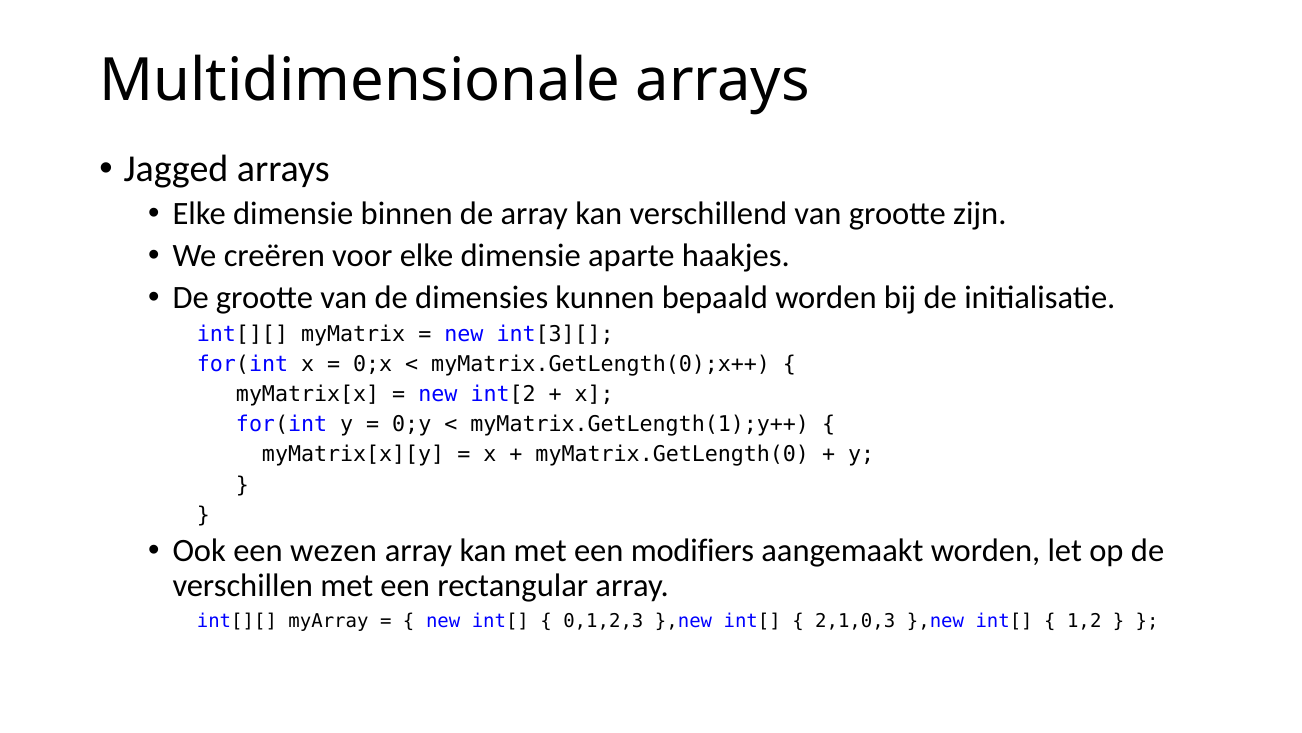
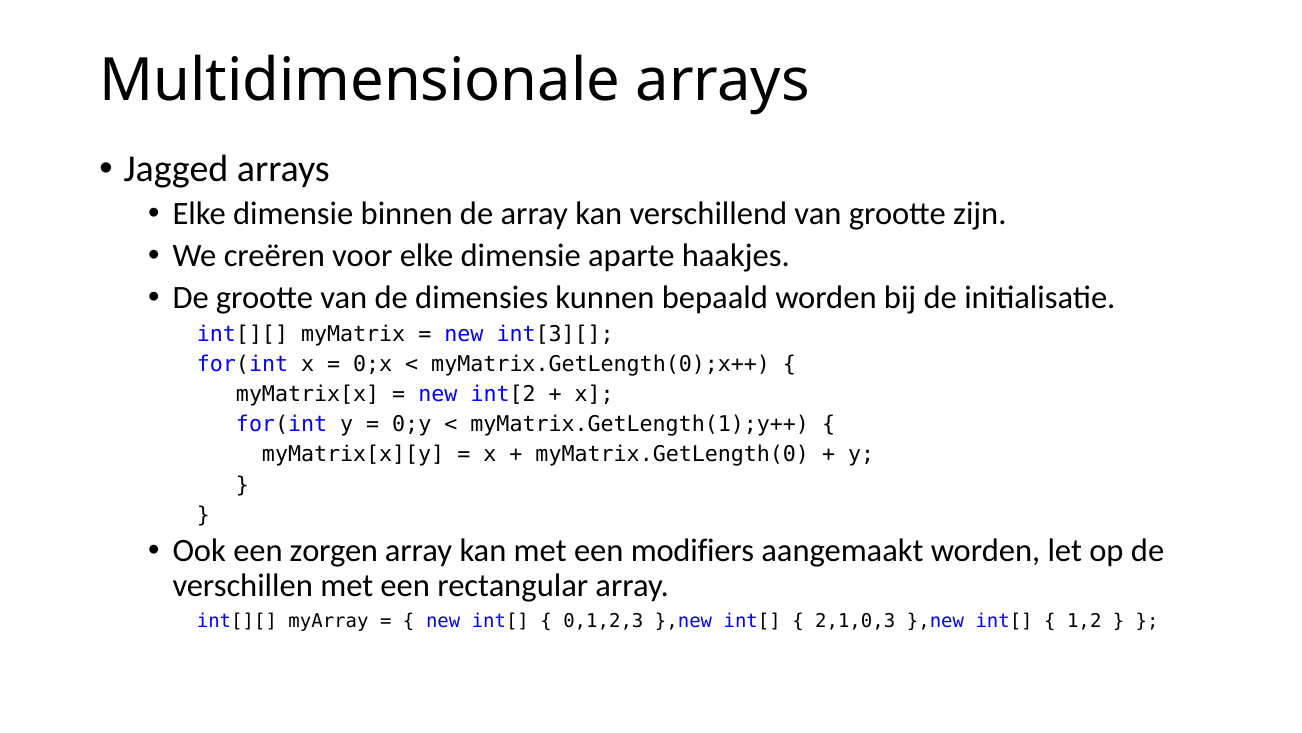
wezen: wezen -> zorgen (334, 551)
